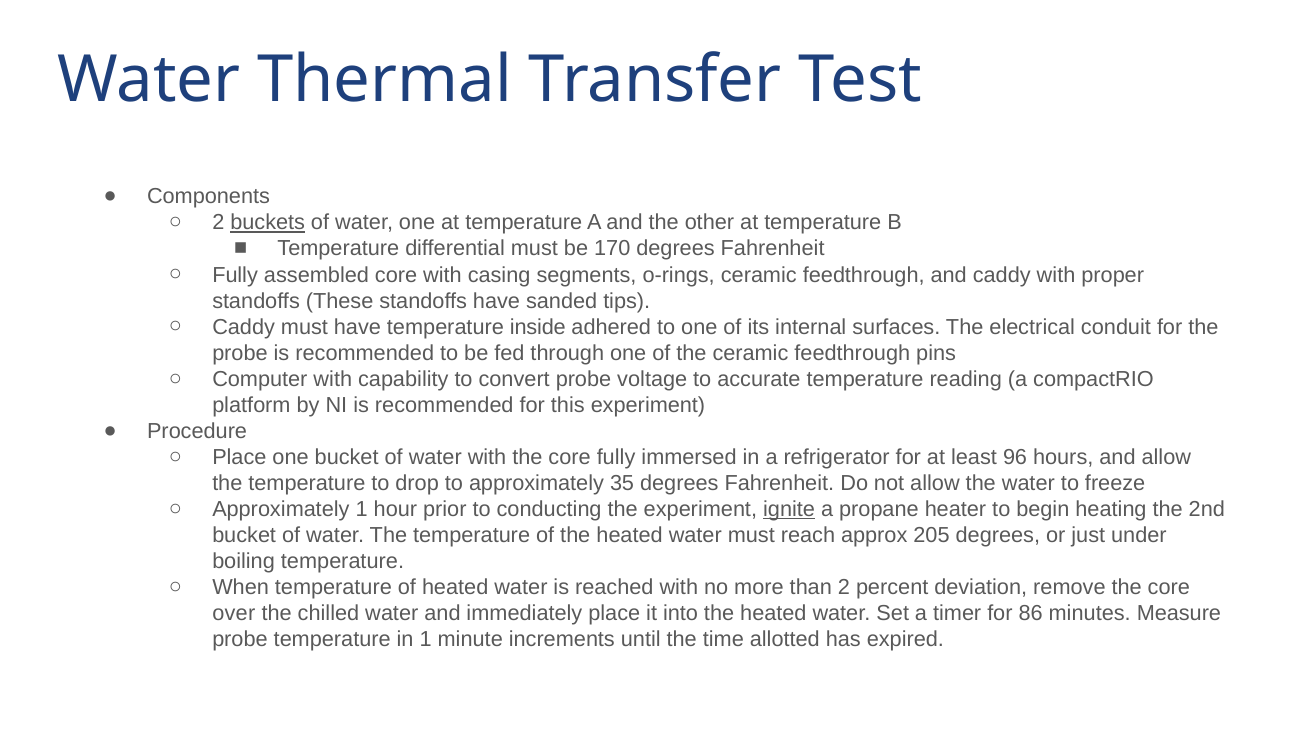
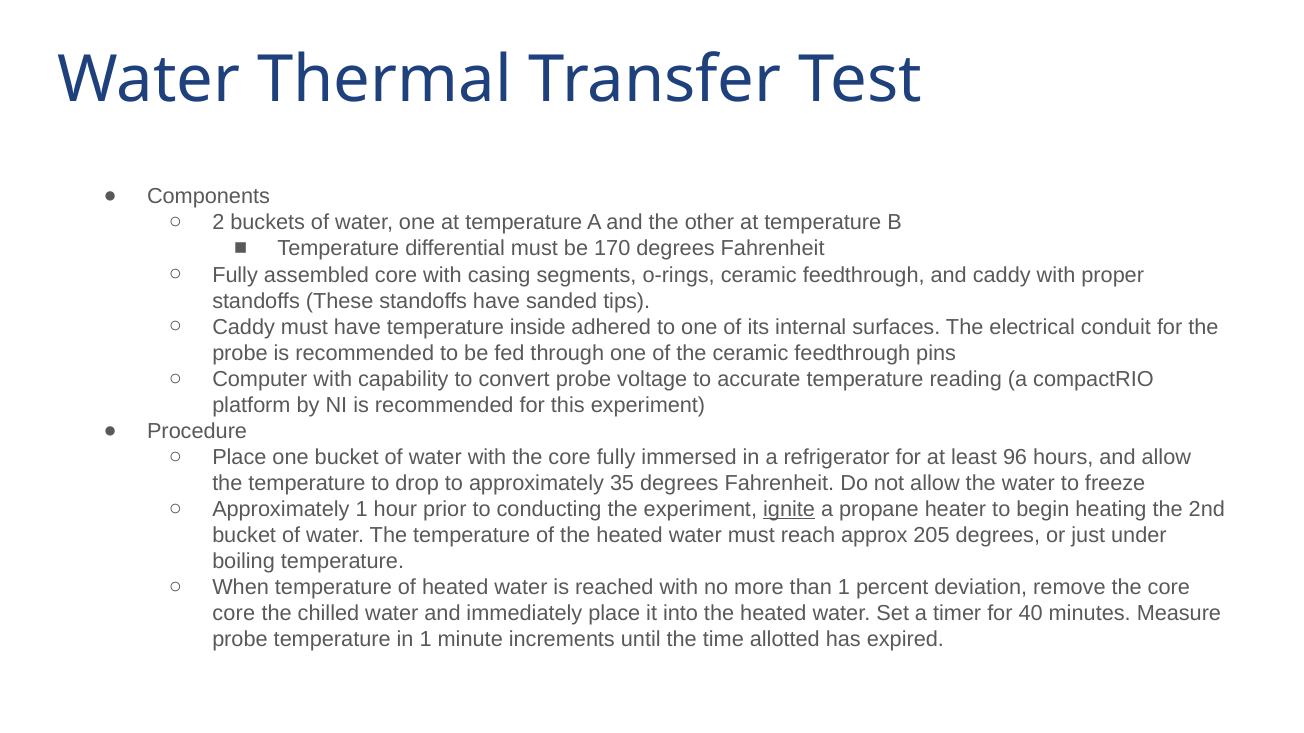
buckets underline: present -> none (268, 223)
than 2: 2 -> 1 (844, 588)
over: over -> core (234, 614)
86: 86 -> 40 (1031, 614)
